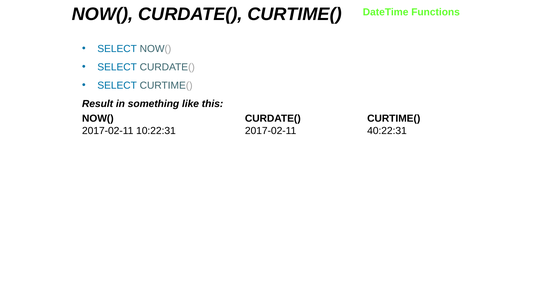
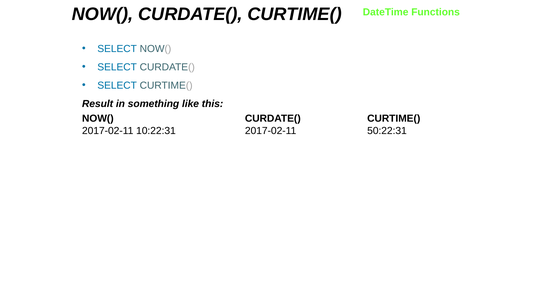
40:22:31: 40:22:31 -> 50:22:31 (387, 131)
